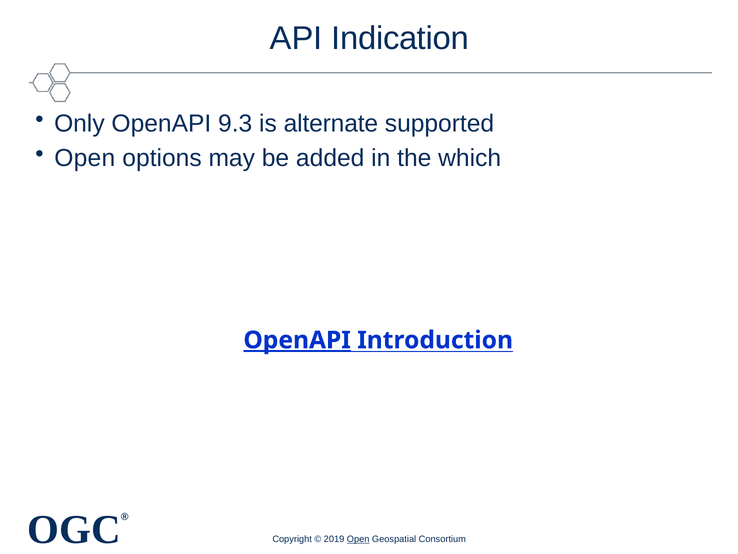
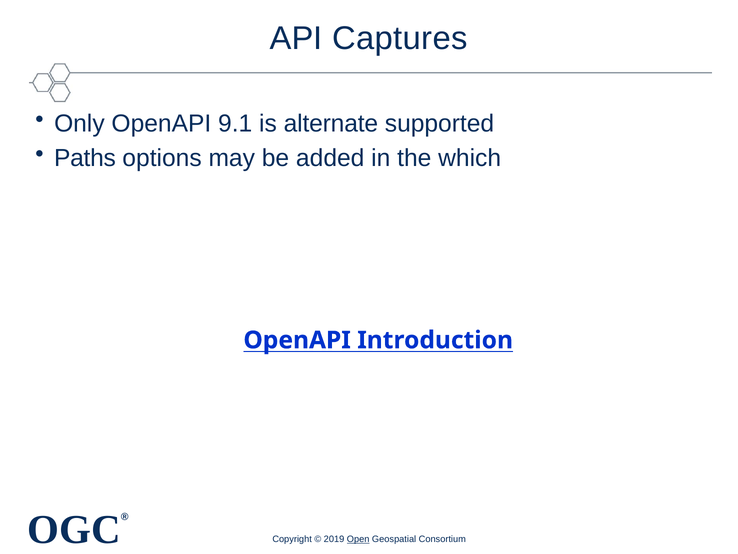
Indication: Indication -> Captures (400, 38)
9.3: 9.3 -> 9.1 (235, 123)
Open: Open -> Paths (85, 158)
OpenAPI underline: present -> none (297, 340)
